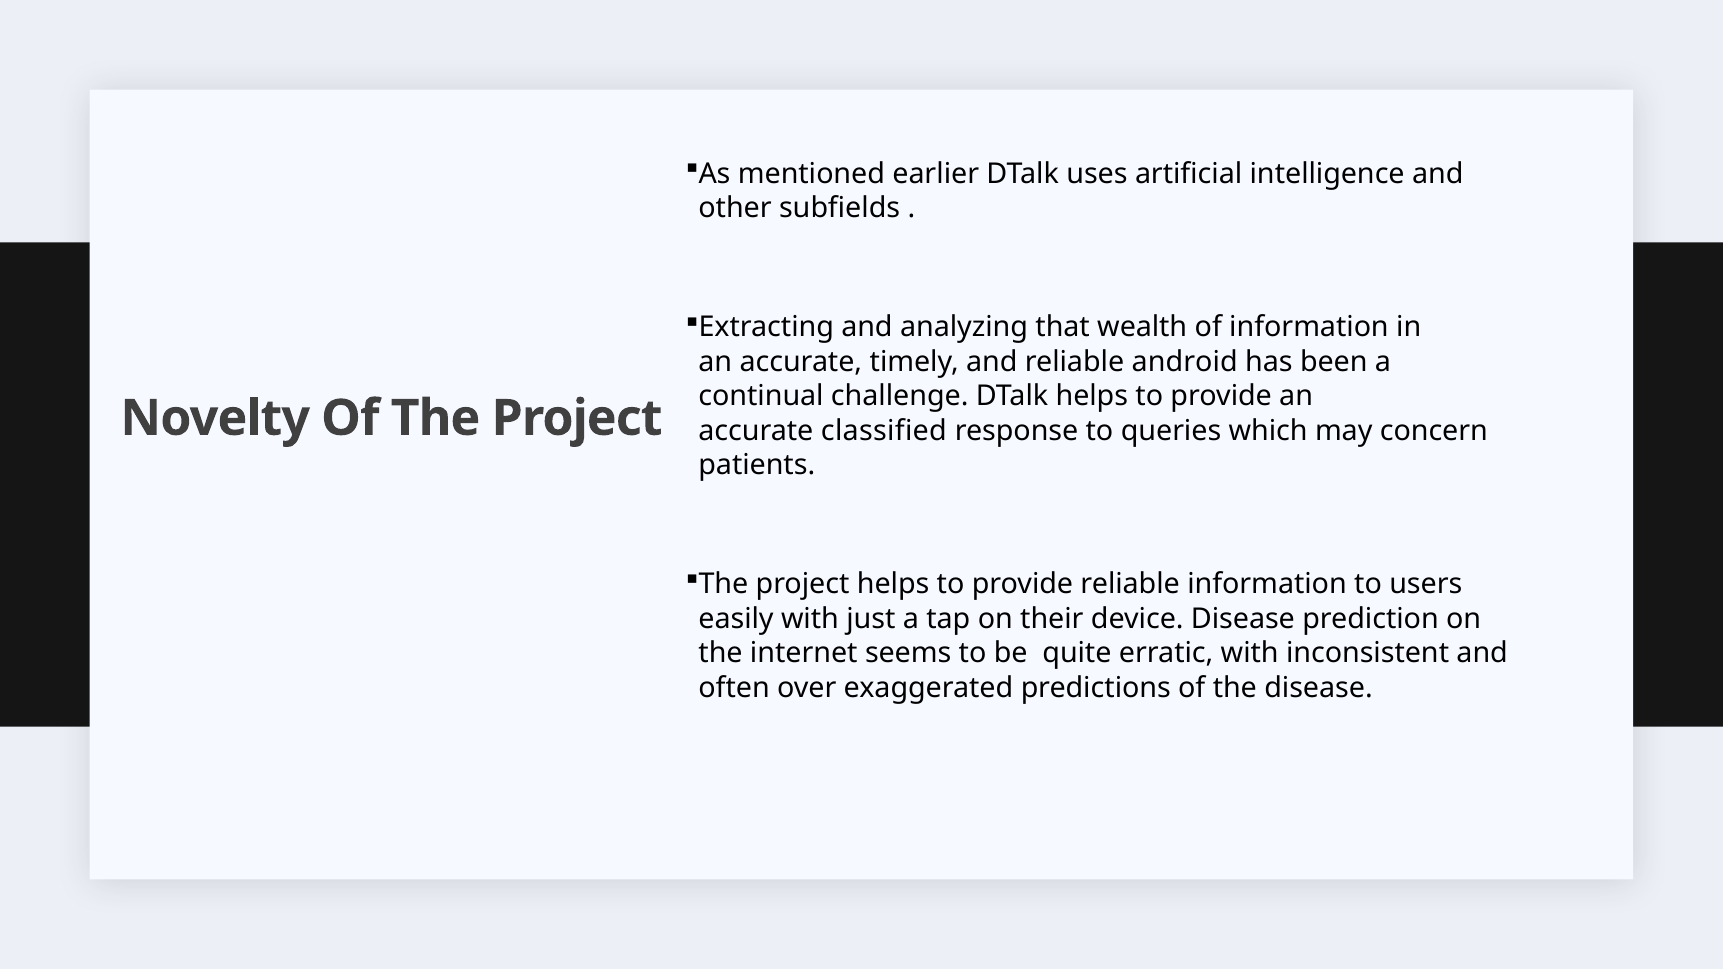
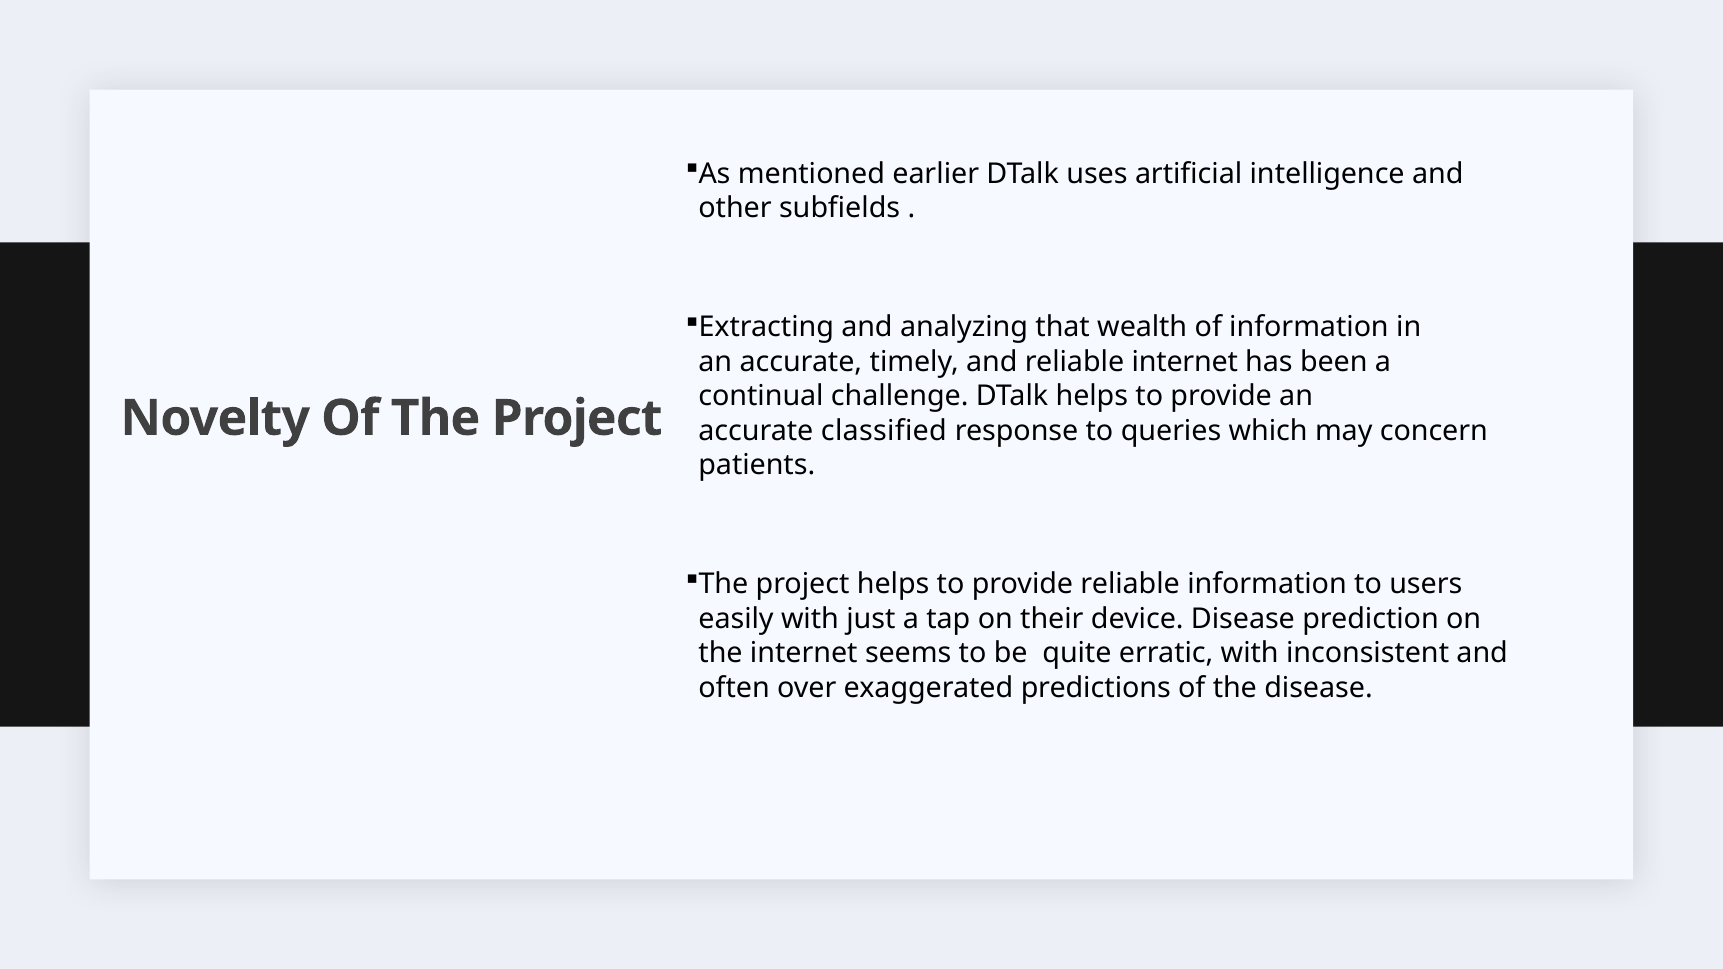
reliable android: android -> internet (1185, 362)
